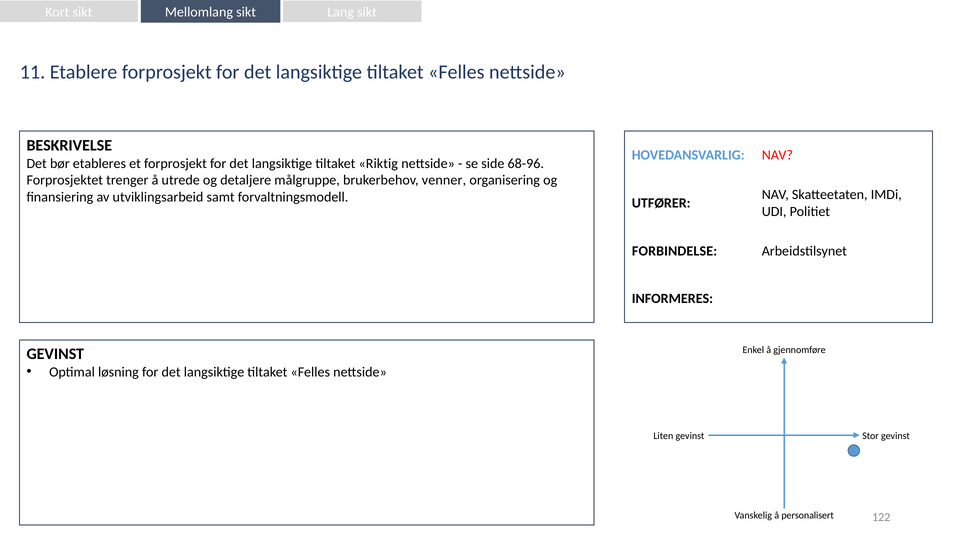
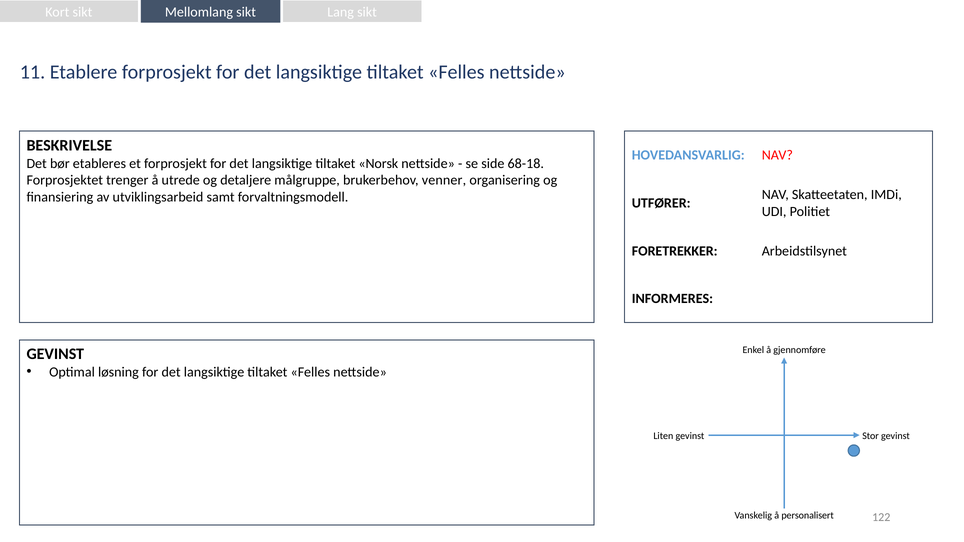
Riktig: Riktig -> Norsk (378, 163)
68-96: 68-96 -> 68-18 (526, 163)
FORBINDELSE: FORBINDELSE -> FORETREKKER (675, 251)
